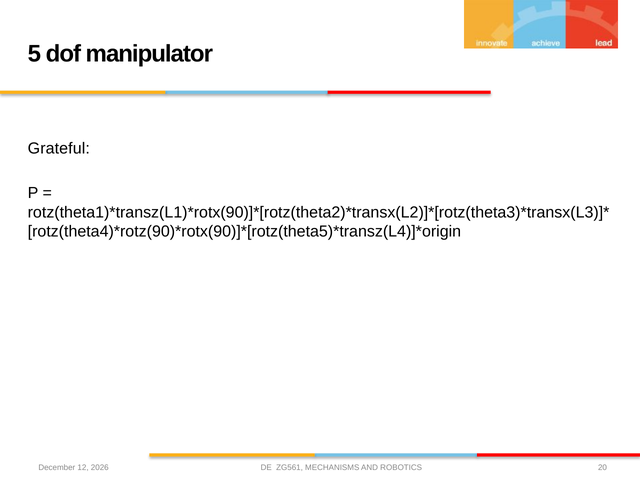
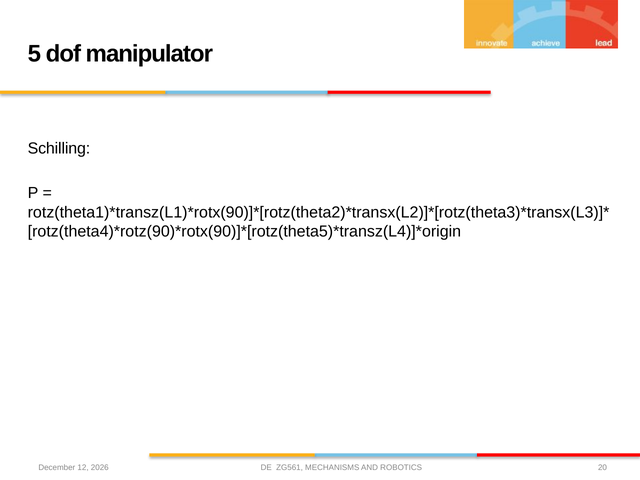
Grateful: Grateful -> Schilling (59, 148)
